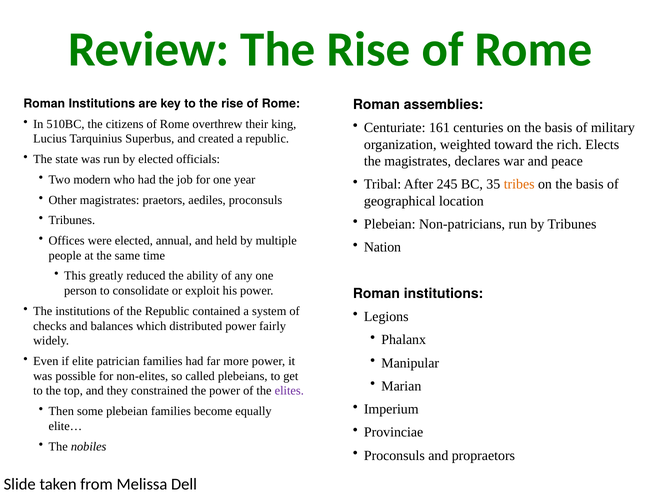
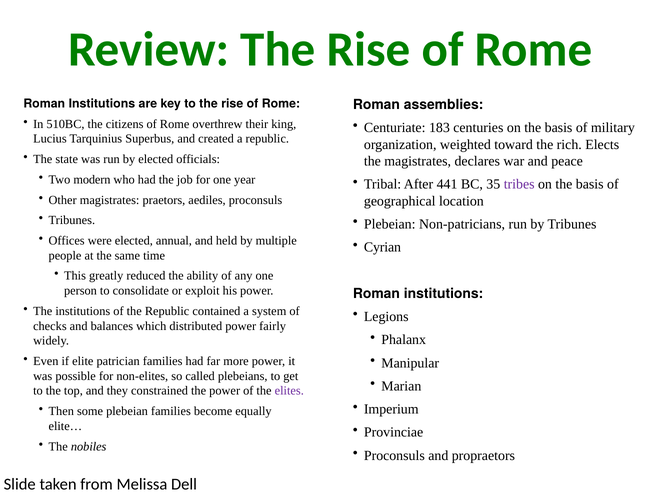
161: 161 -> 183 (439, 128)
245: 245 -> 441 (447, 184)
tribes colour: orange -> purple (519, 184)
Nation: Nation -> Cyrian (382, 247)
